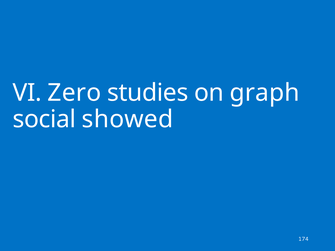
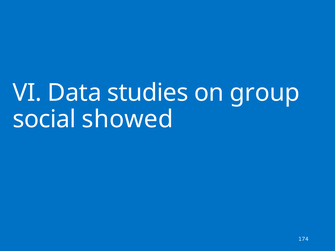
Zero: Zero -> Data (75, 93)
graph: graph -> group (265, 93)
